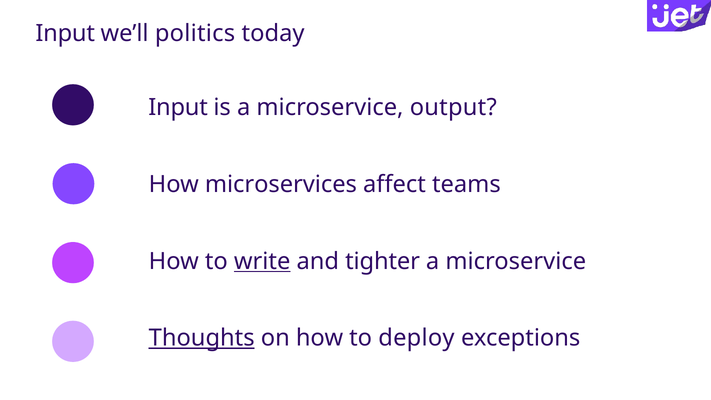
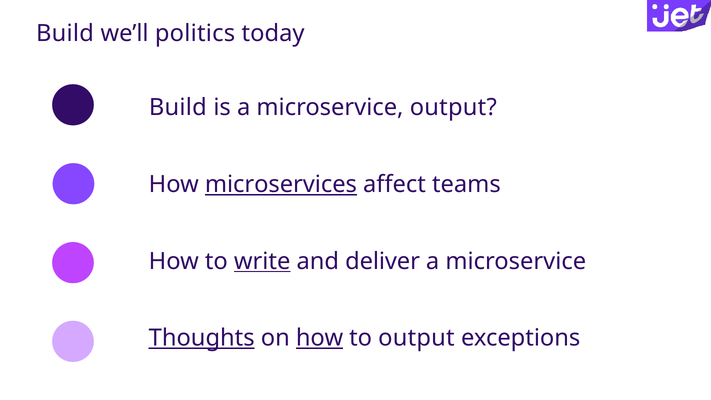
Input: Input -> Build (65, 33)
Input: Input -> Build (178, 108)
microservices underline: none -> present (281, 184)
tighter: tighter -> deliver (383, 261)
how underline: none -> present (320, 338)
to deploy: deploy -> output (416, 338)
